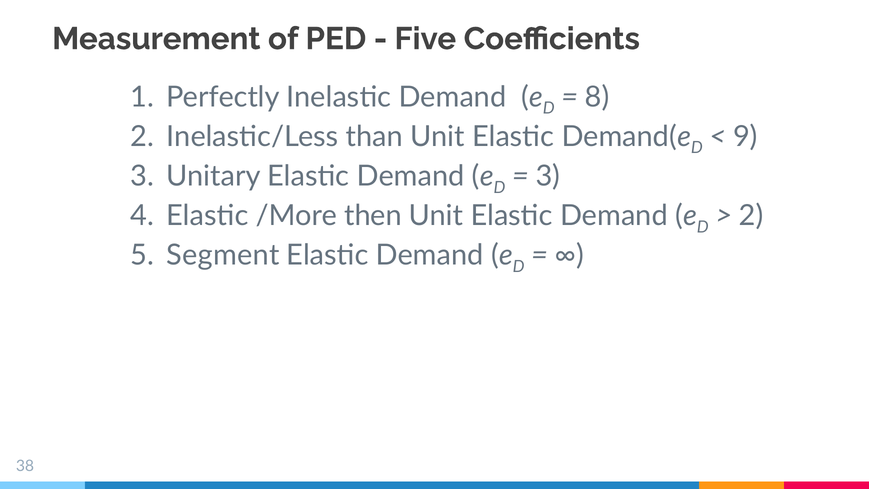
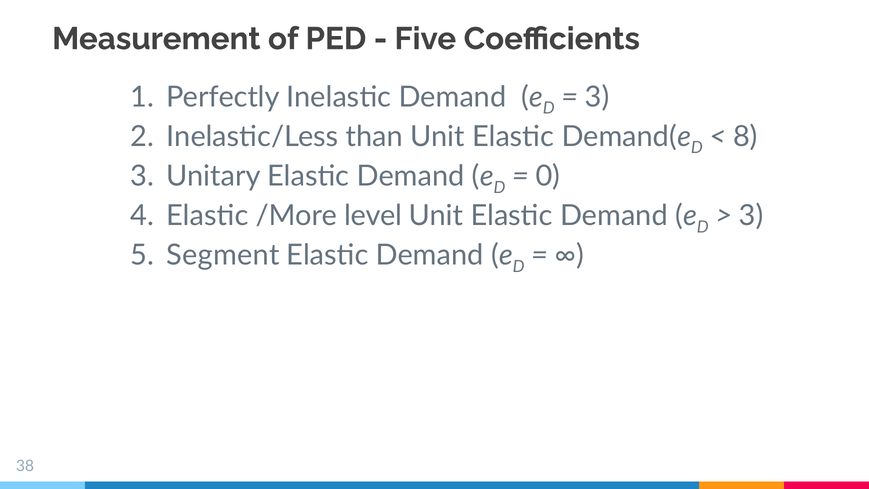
8: 8 -> 3 (597, 97)
9: 9 -> 8 (745, 137)
3: 3 -> 0 (548, 176)
then: then -> level (373, 216)
2: 2 -> 3 (751, 216)
